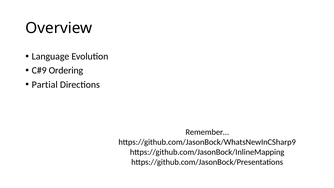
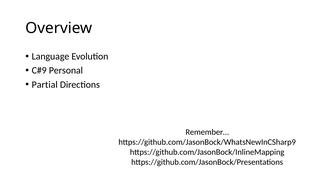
Ordering: Ordering -> Personal (66, 70)
